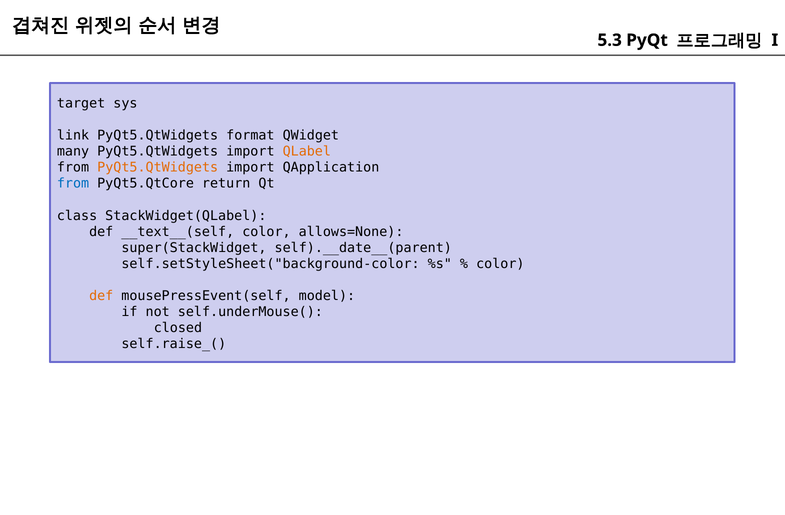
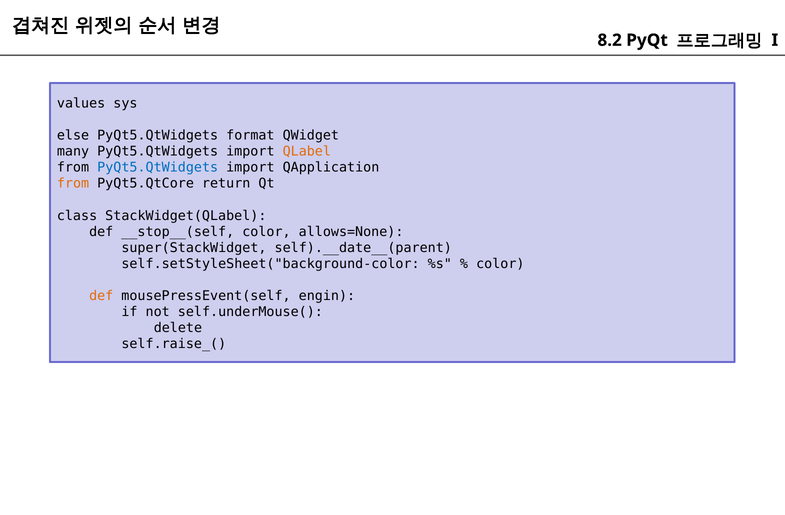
5.3: 5.3 -> 8.2 (610, 40)
target: target -> values (81, 104)
link: link -> else (73, 136)
PyQt5.QtWidgets colour: orange -> blue (158, 168)
from colour: blue -> orange (73, 184)
__text__(self: __text__(self -> __stop__(self (178, 232)
model: model -> engin (327, 296)
closed: closed -> delete (178, 328)
